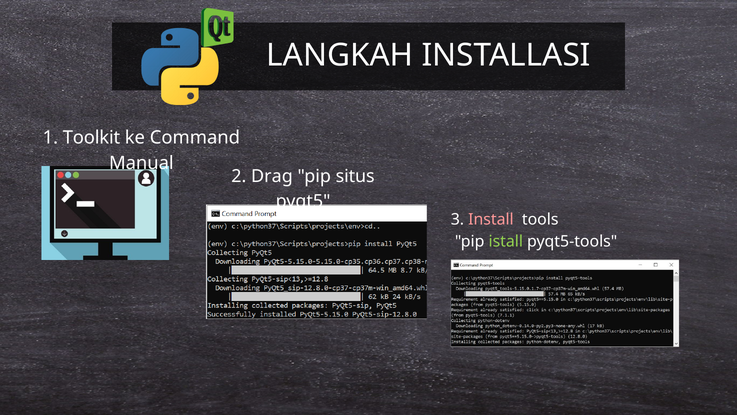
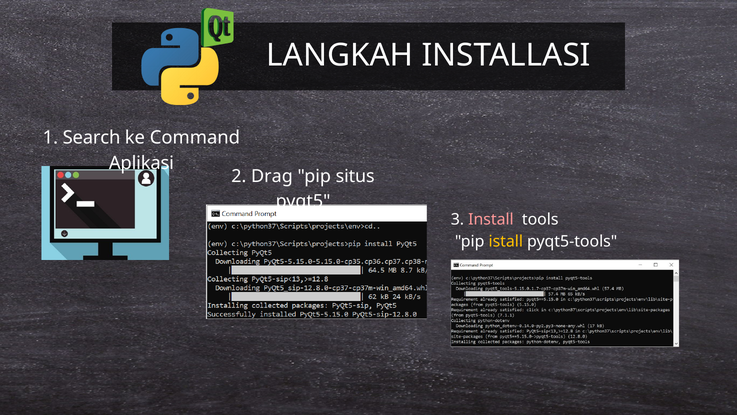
Toolkit: Toolkit -> Search (92, 137)
Manual: Manual -> Aplikasi (141, 163)
istall colour: light green -> yellow (506, 241)
